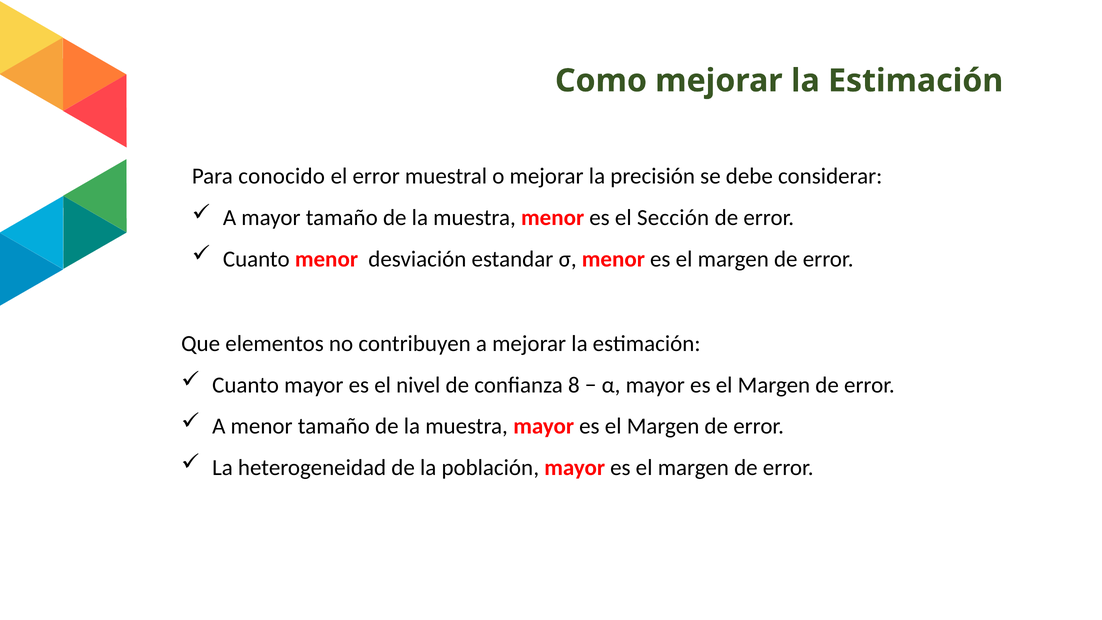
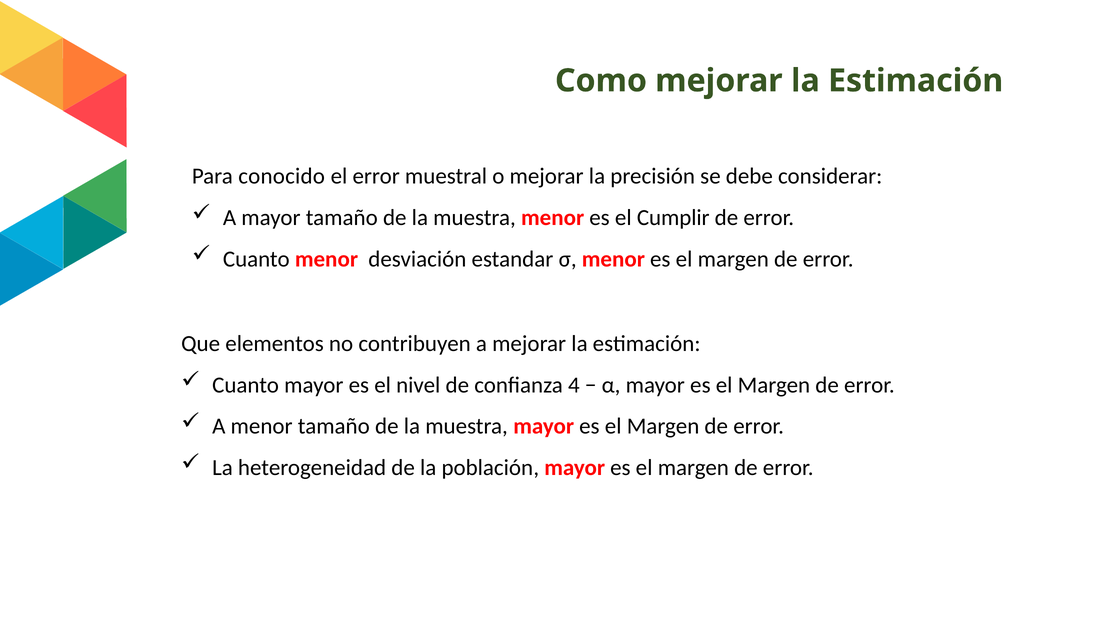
Sección: Sección -> Cumplir (673, 218)
8: 8 -> 4 (574, 385)
